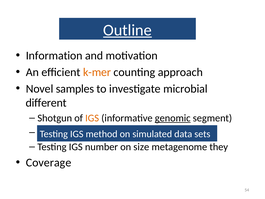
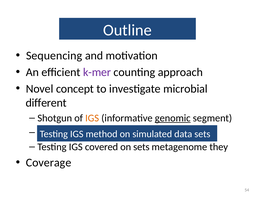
Outline underline: present -> none (127, 30)
Information: Information -> Sequencing (54, 56)
k-mer colour: orange -> purple (97, 72)
samples: samples -> concept (75, 89)
number: number -> covered (102, 147)
on size: size -> sets (141, 147)
